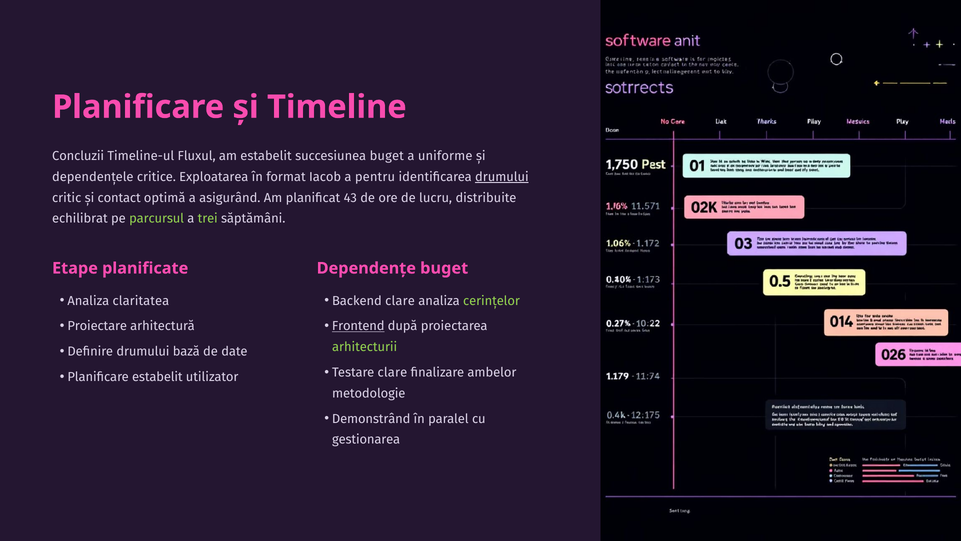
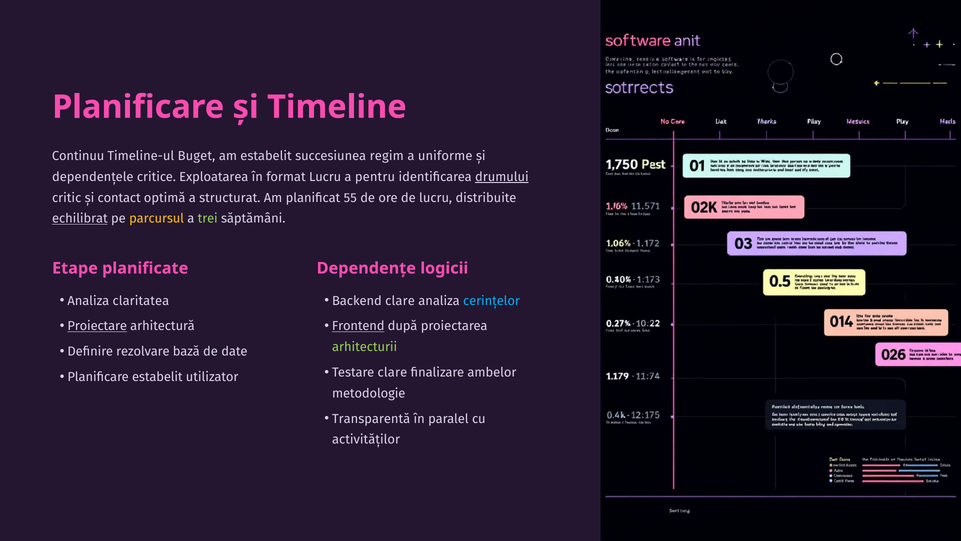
Concluzii: Concluzii -> Continuu (78, 156)
Fluxul: Fluxul -> Buget (197, 156)
succesiunea buget: buget -> regim (387, 156)
format Iacob: Iacob -> Lucru (325, 177)
asigurând: asigurând -> structurat (230, 198)
43: 43 -> 55 (350, 198)
echilibrat underline: none -> present (80, 219)
parcursul colour: light green -> yellow (157, 219)
Dependențe buget: buget -> logicii (444, 268)
cerințelor colour: light green -> light blue (491, 301)
Proiectare underline: none -> present (97, 326)
Definire drumului: drumului -> rezolvare (143, 351)
Demonstrând: Demonstrând -> Transparentă (371, 418)
gestionarea: gestionarea -> activităților (366, 439)
